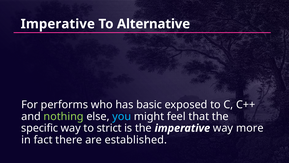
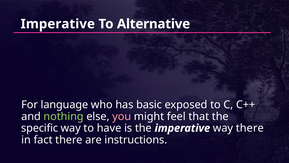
performs: performs -> language (64, 104)
you colour: light blue -> pink (122, 116)
strict: strict -> have (109, 128)
way more: more -> there (250, 128)
established: established -> instructions (136, 140)
